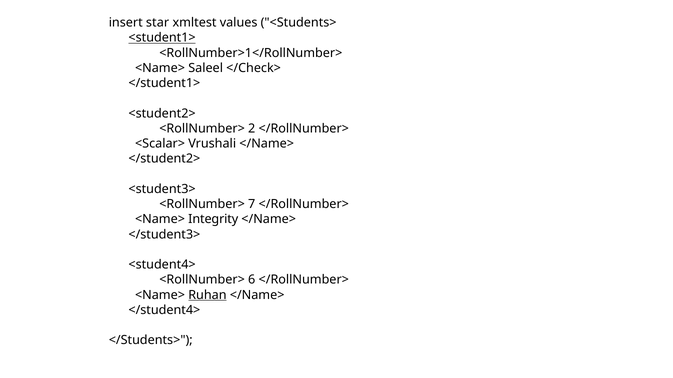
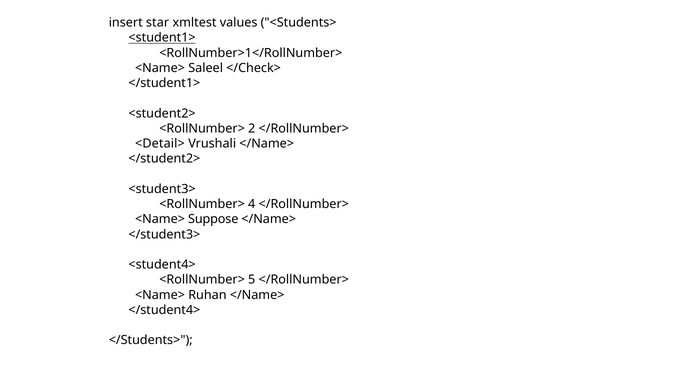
<Scalar>: <Scalar> -> <Detail> (160, 144)
7: 7 -> 4 (252, 204)
Integrity: Integrity -> Suppose (213, 220)
6: 6 -> 5 (252, 280)
Ruhan underline: present -> none (207, 295)
